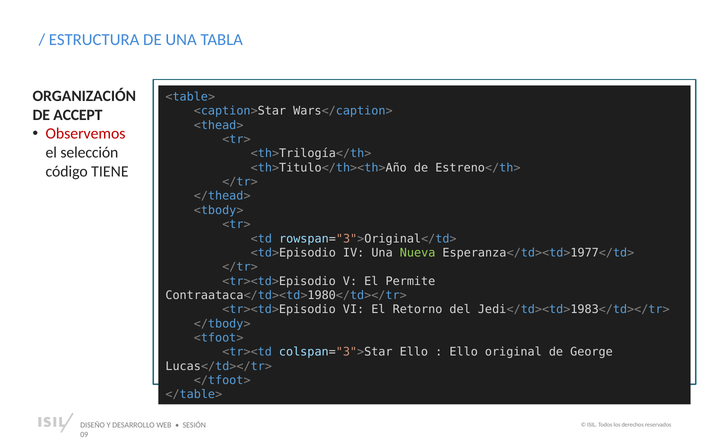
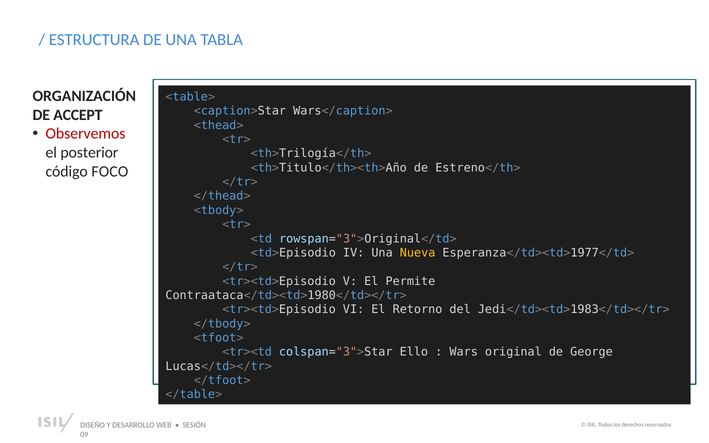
selección: selección -> posterior (89, 153)
TIENE: TIENE -> FOCO (110, 172)
Nueva colour: light green -> yellow (418, 253)
Ello: Ello -> Wars (464, 352)
